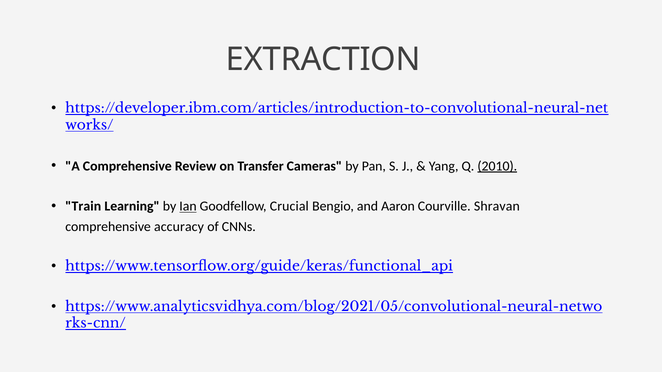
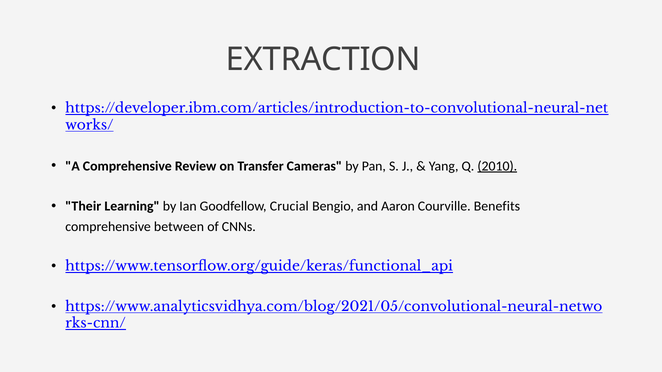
Train: Train -> Their (83, 207)
Ian underline: present -> none (188, 207)
Shravan: Shravan -> Benefits (497, 207)
accuracy: accuracy -> between (179, 227)
